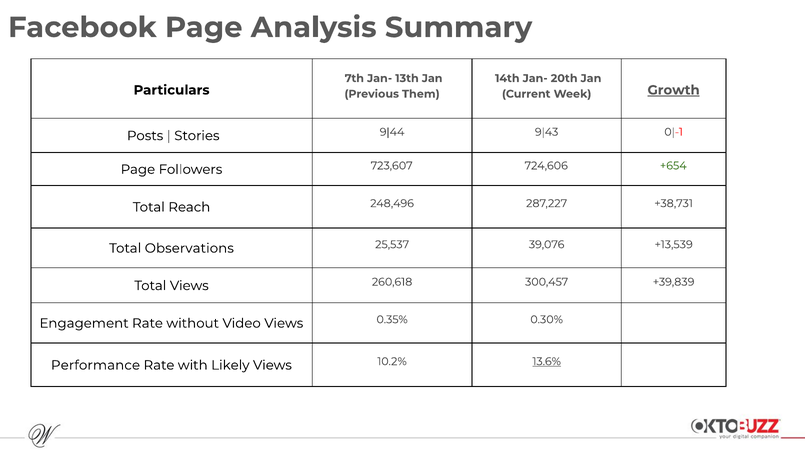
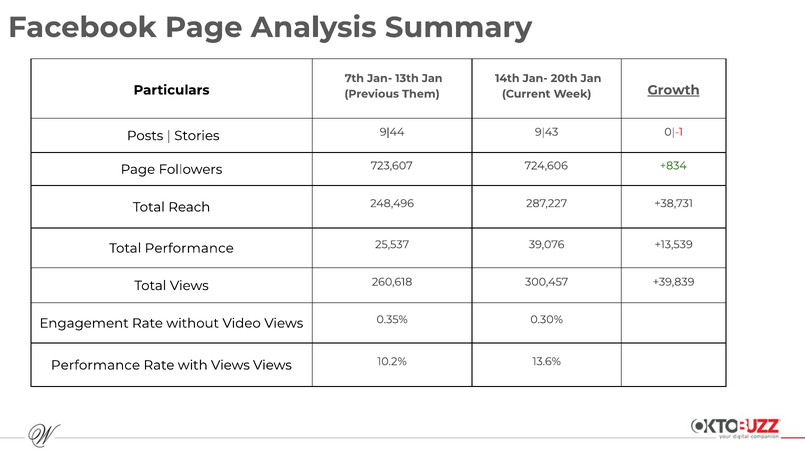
+654: +654 -> +834 (673, 166)
Total Observations: Observations -> Performance (189, 248)
with Likely: Likely -> Views (230, 365)
13.6% underline: present -> none (547, 361)
